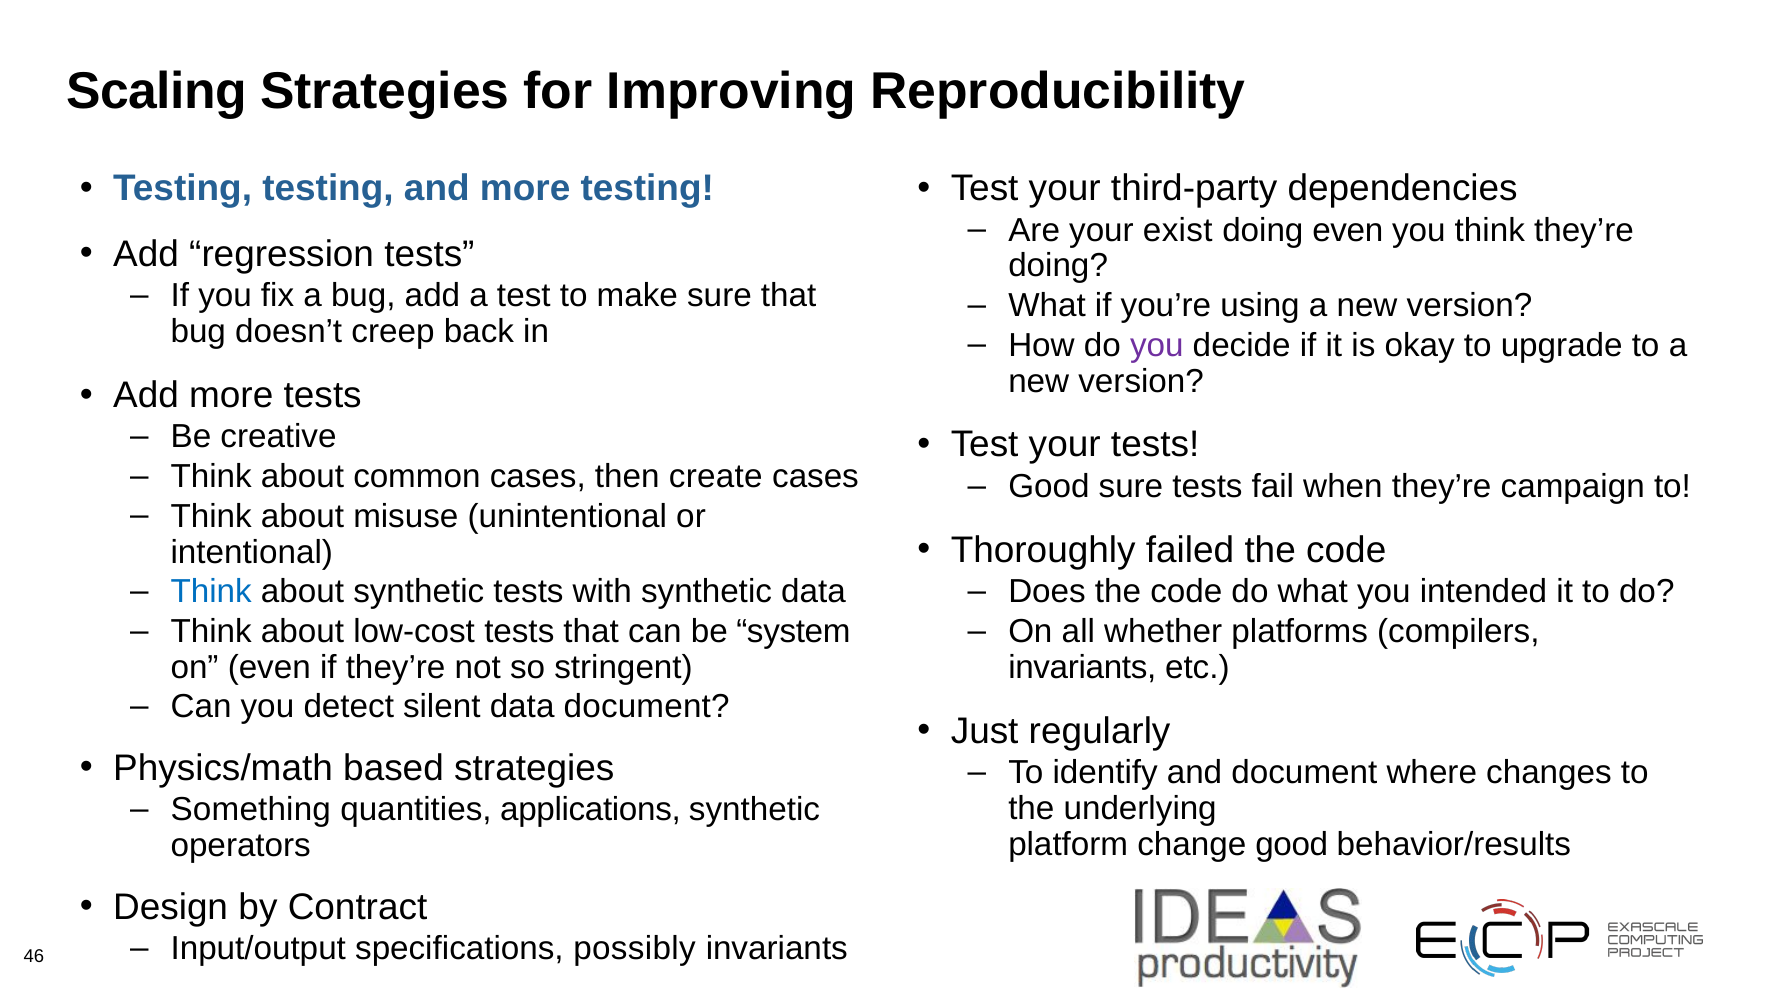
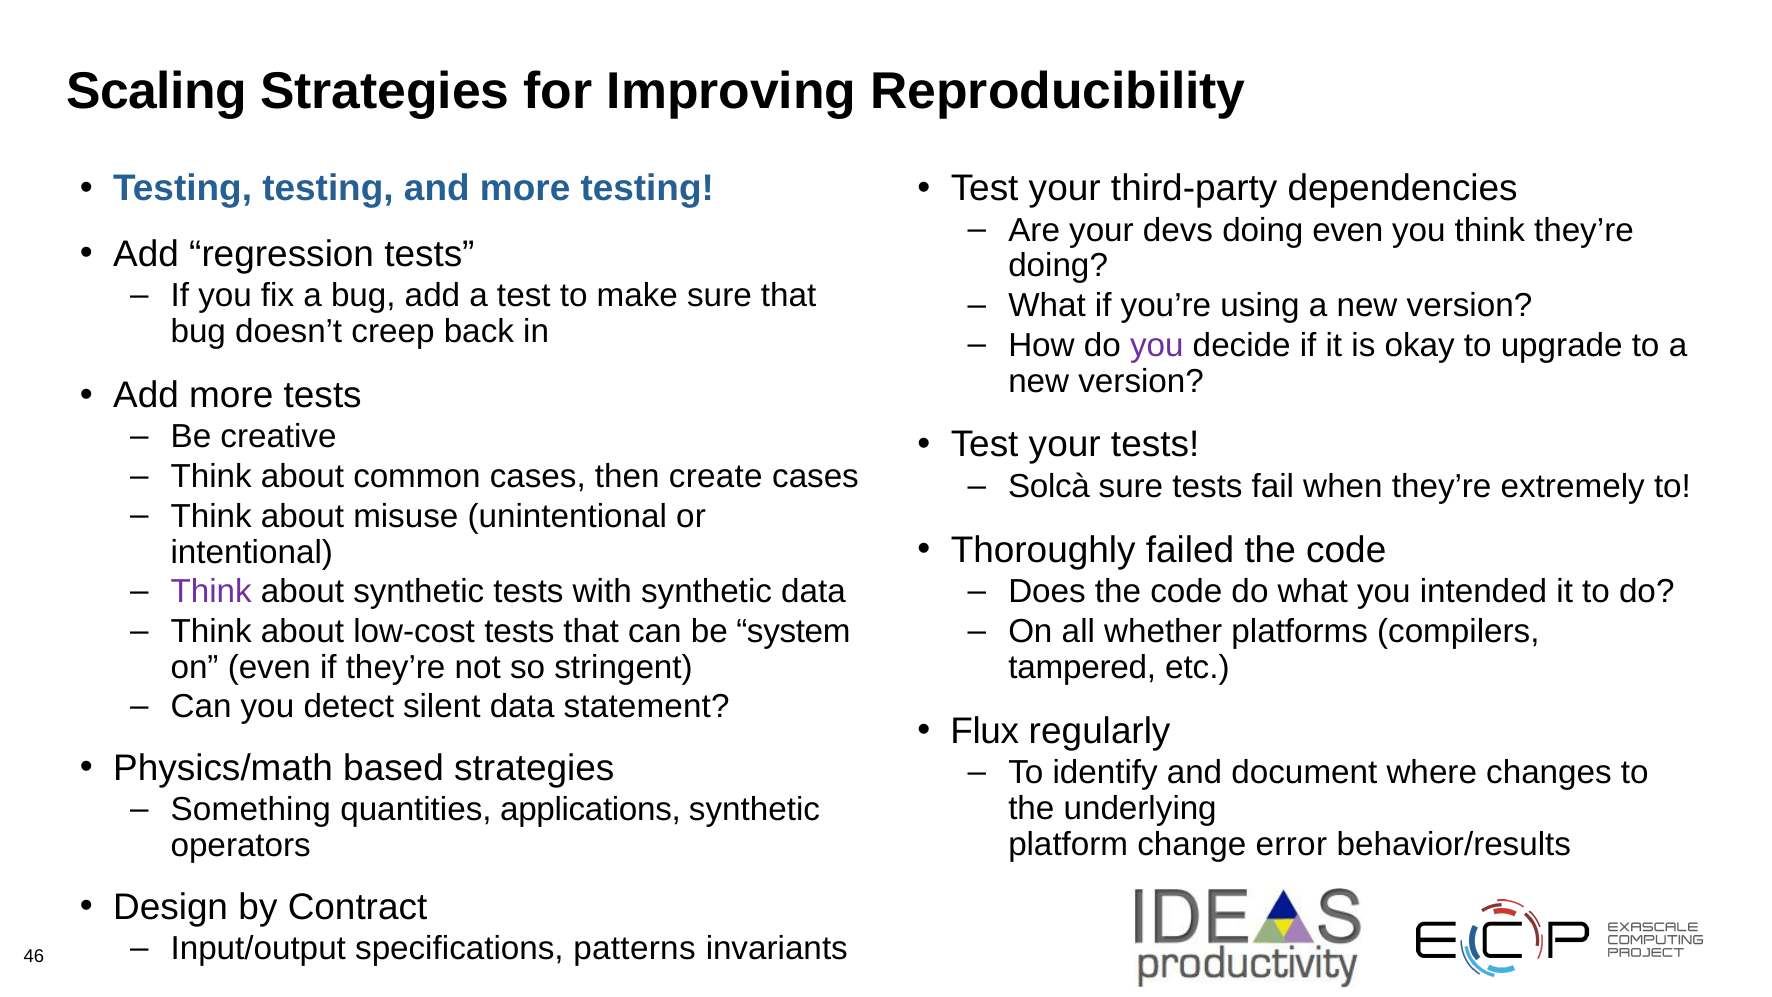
exist: exist -> devs (1178, 230)
Good: Good -> Solcà (1049, 486)
campaign: campaign -> extremely (1573, 486)
Think colour: blue -> purple (211, 592)
invariants: invariants -> tampered (1082, 667)
data document: document -> statement (647, 707)
Just: Just -> Flux (985, 731)
change good: good -> error (1291, 844)
possibly: possibly -> patterns (634, 949)
